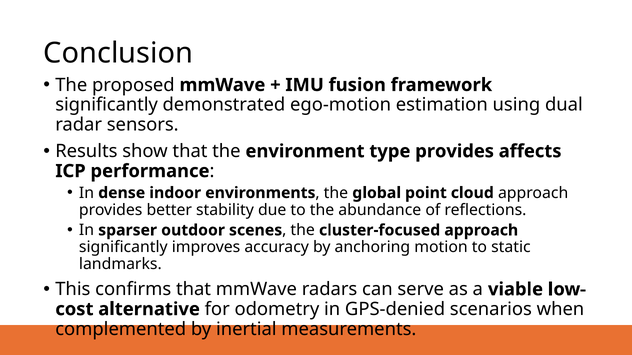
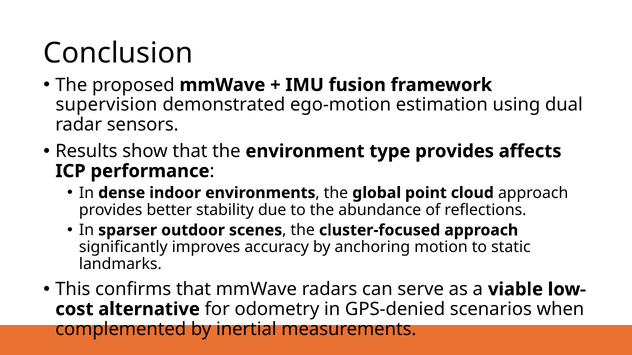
significantly: significantly -> supervision (106, 105)
